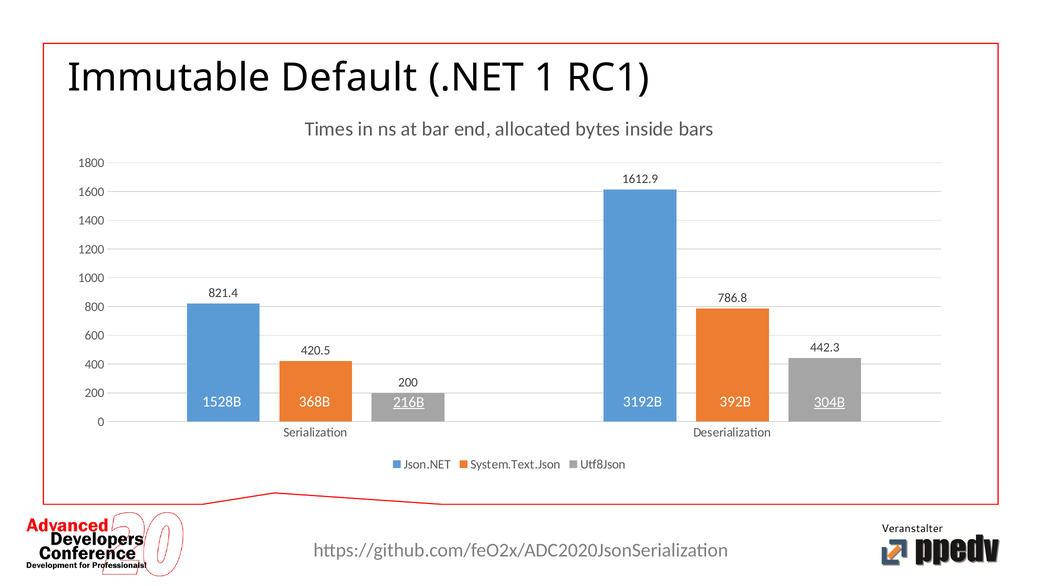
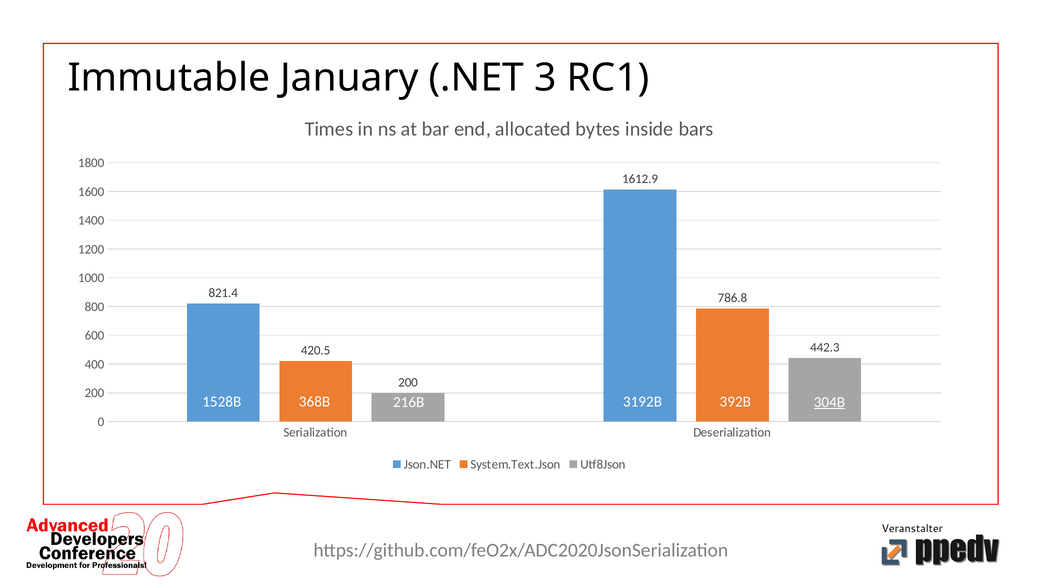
Default: Default -> January (350, 78)
1: 1 -> 3 (545, 78)
216B underline: present -> none (409, 402)
